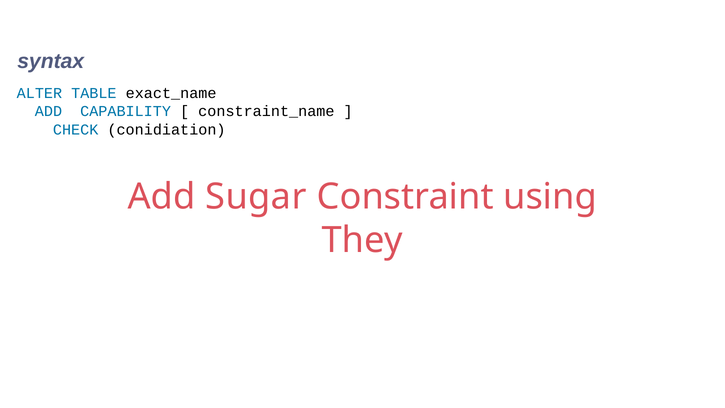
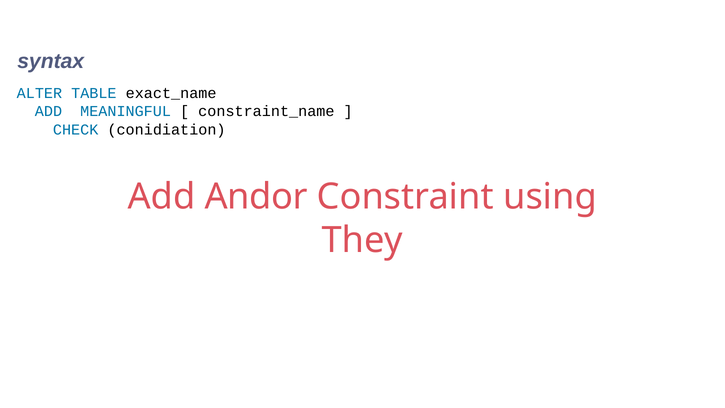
CAPABILITY: CAPABILITY -> MEANINGFUL (126, 111)
Sugar: Sugar -> Andor (256, 197)
